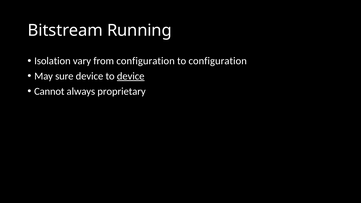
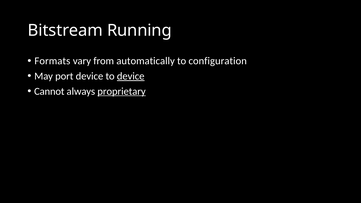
Isolation: Isolation -> Formats (52, 61)
from configuration: configuration -> automatically (146, 61)
sure: sure -> port (64, 76)
proprietary underline: none -> present (122, 91)
